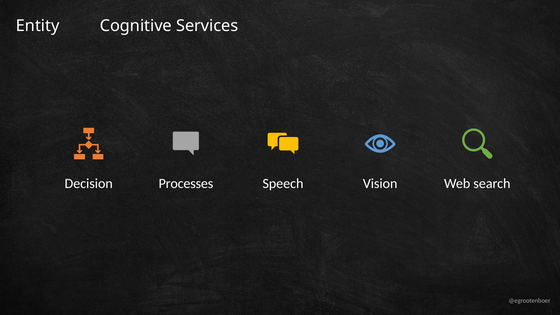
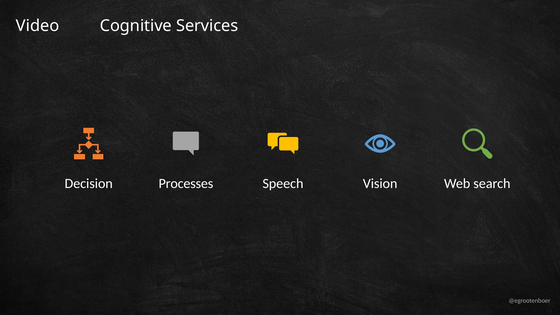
Entity: Entity -> Video (38, 26)
